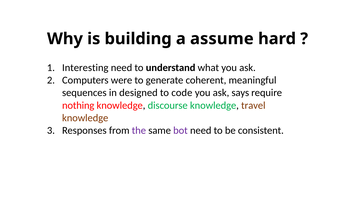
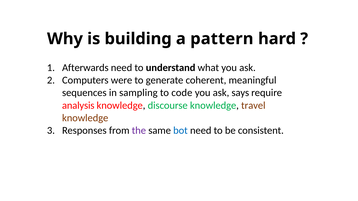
assume: assume -> pattern (222, 39)
Interesting: Interesting -> Afterwards (85, 68)
designed: designed -> sampling (138, 93)
nothing: nothing -> analysis (78, 106)
bot colour: purple -> blue (180, 131)
